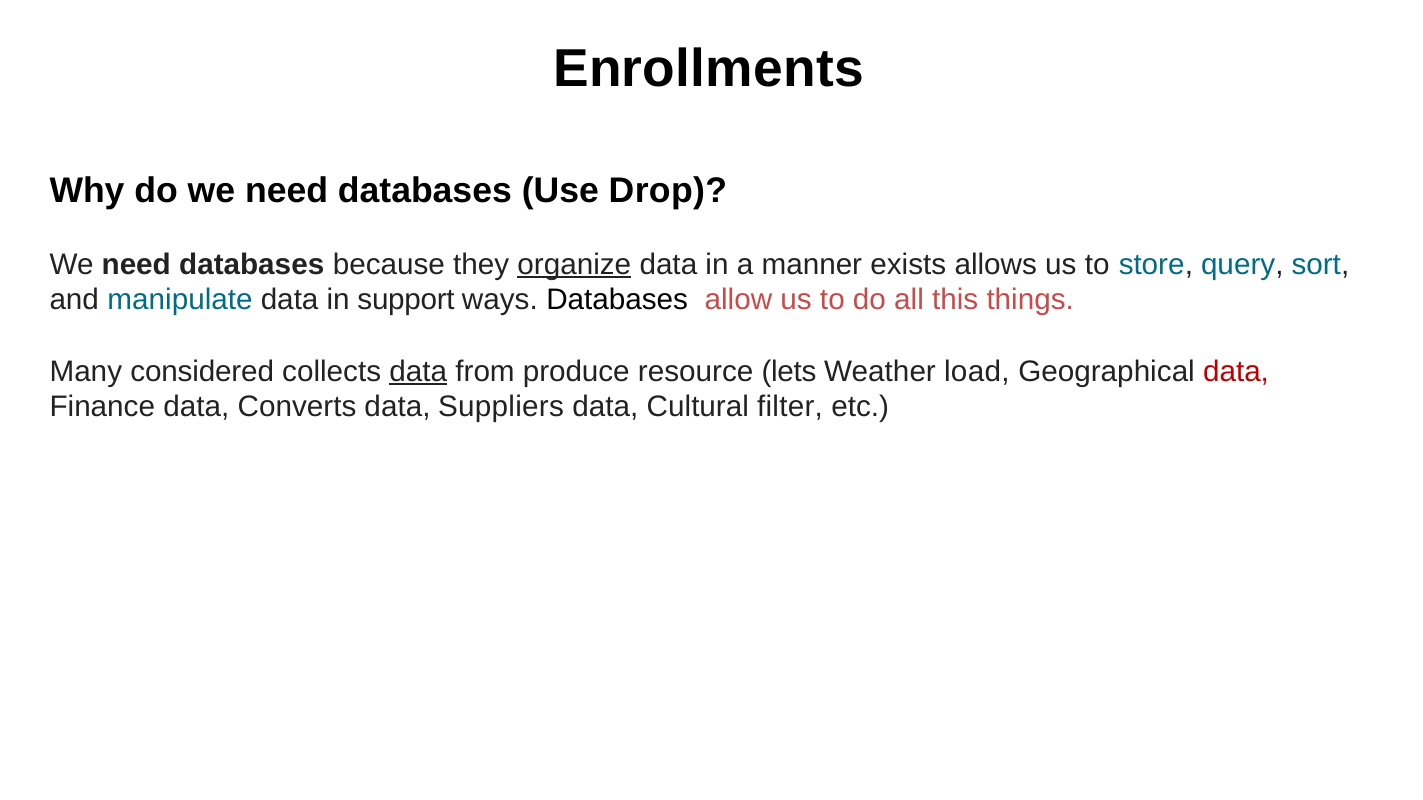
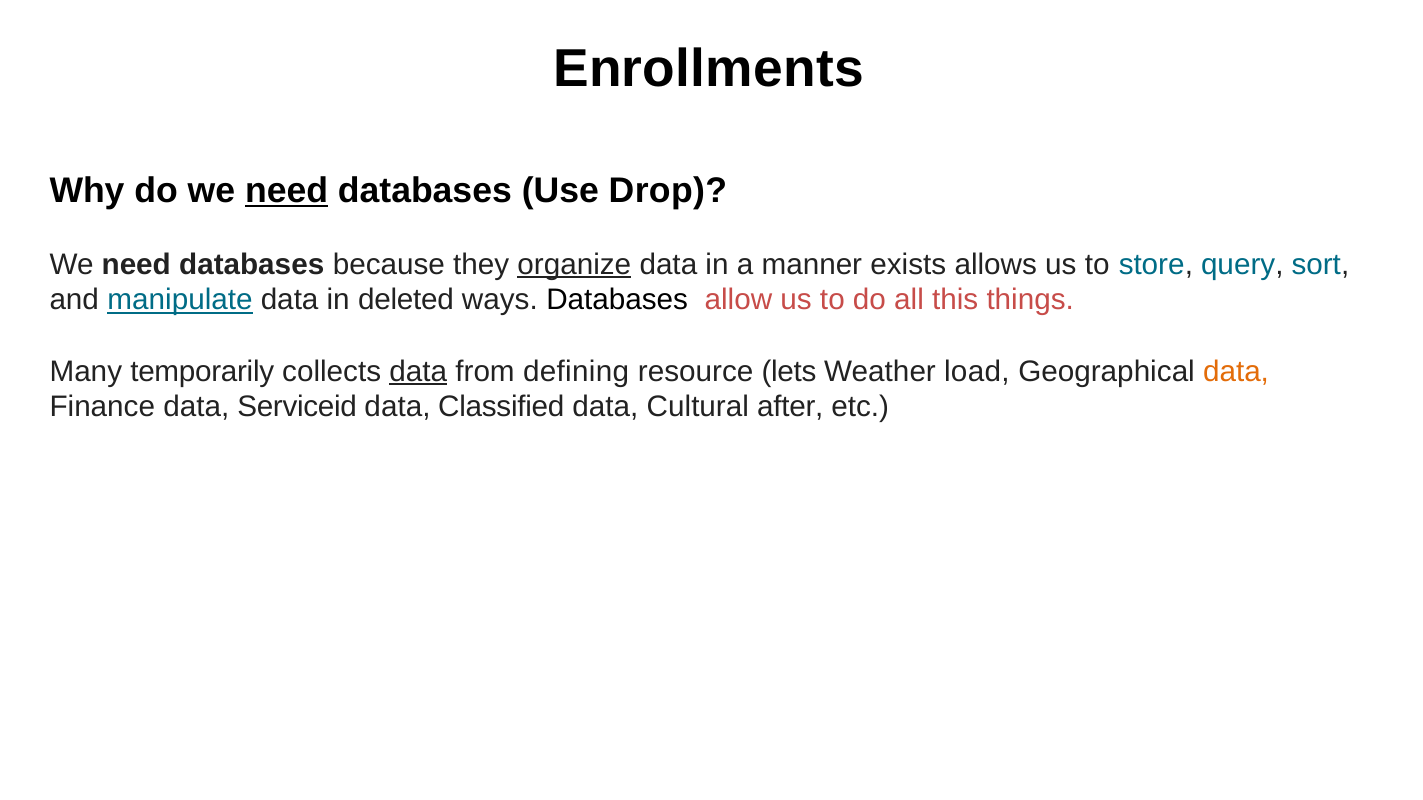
need underline: none -> present (287, 190)
manipulate underline: none -> present (180, 300)
support: support -> deleted (406, 300)
considered: considered -> temporarily (202, 371)
produce: produce -> defining (576, 371)
data colour: red -> orange (1236, 371)
Converts: Converts -> Serviceid (297, 407)
Suppliers: Suppliers -> Classified (501, 407)
filter: filter -> after (790, 407)
